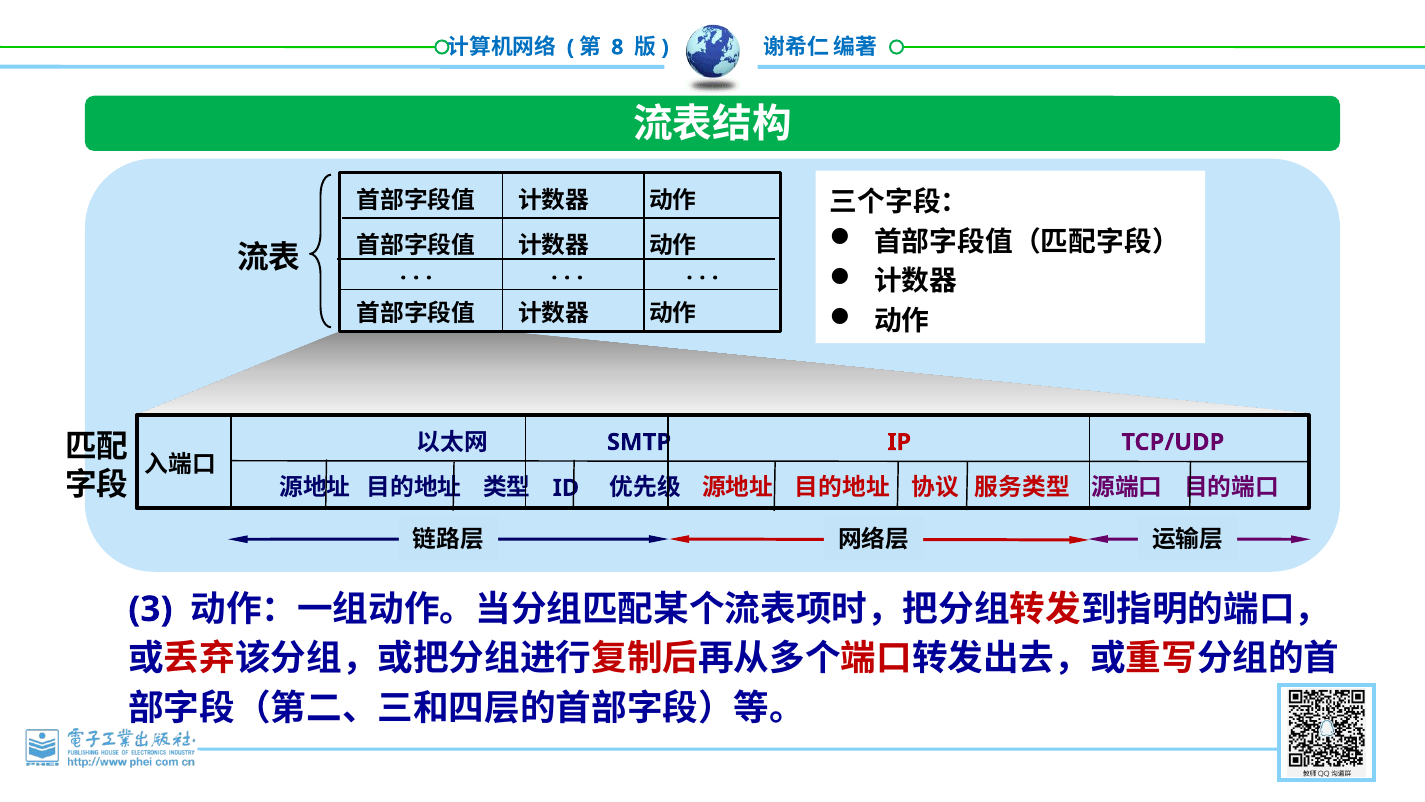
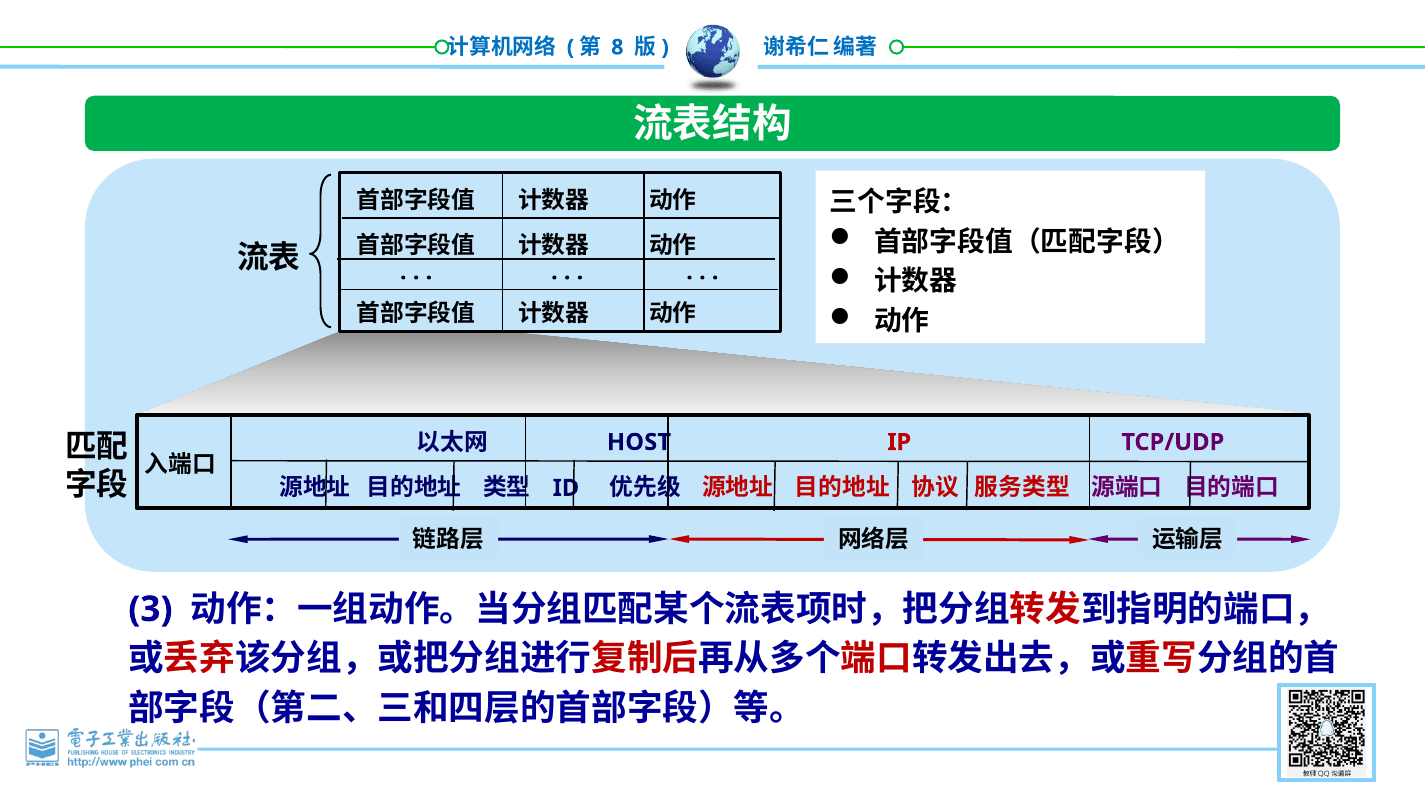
SMTP: SMTP -> HOST (639, 442)
